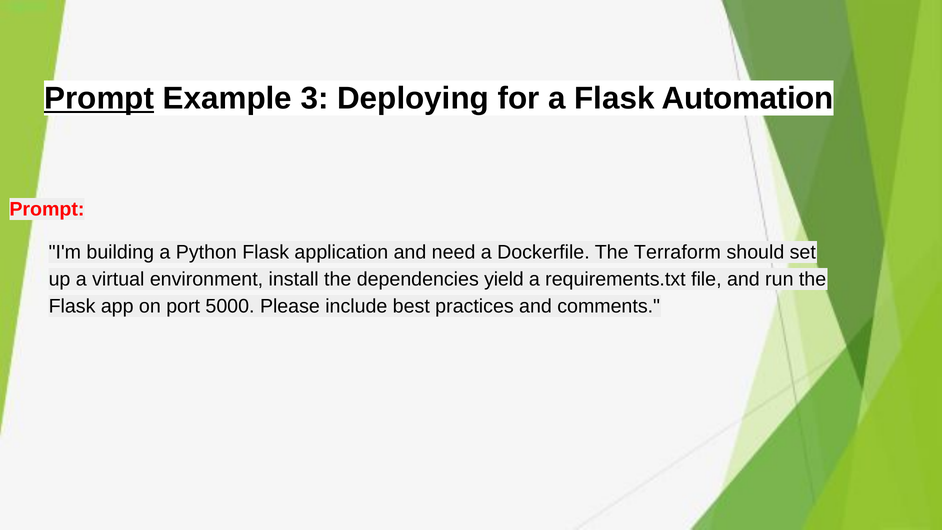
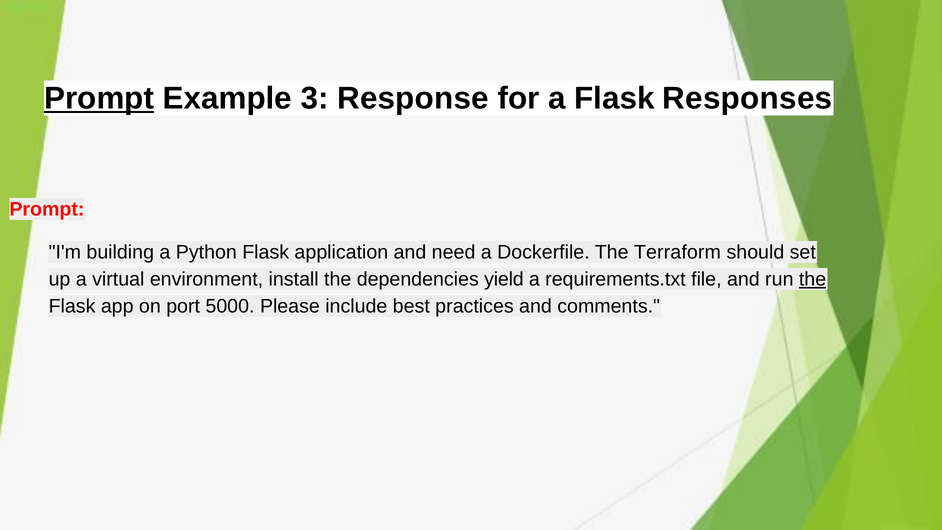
Deploying: Deploying -> Response (413, 98)
Automation: Automation -> Responses (747, 98)
the underline: none -> present (813, 279)
